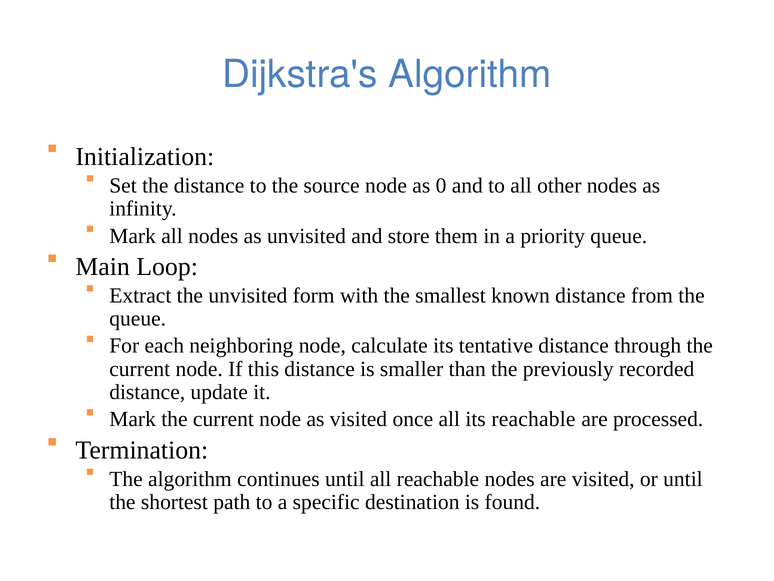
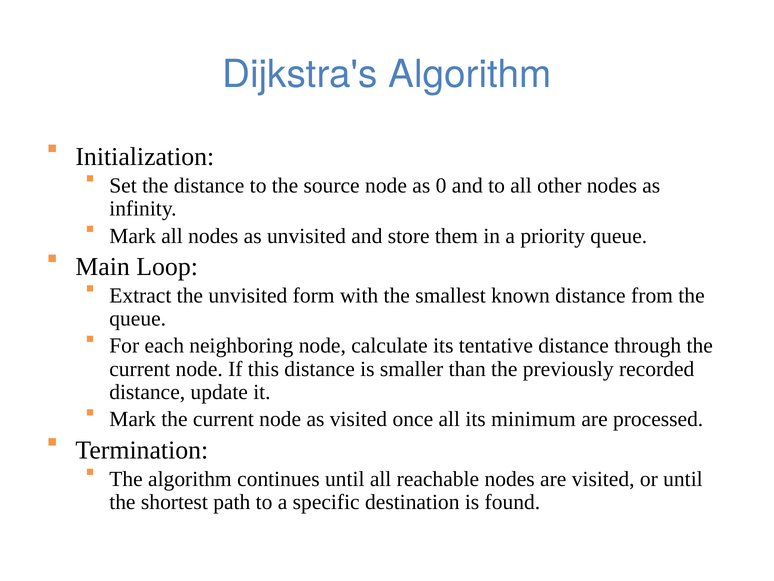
its reachable: reachable -> minimum (533, 419)
